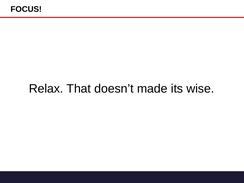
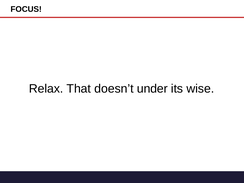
made: made -> under (152, 89)
